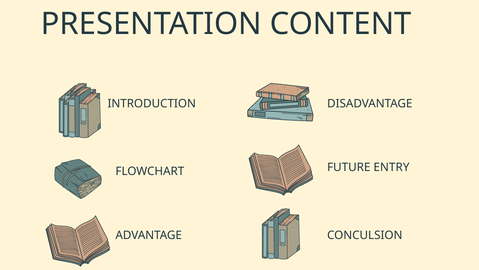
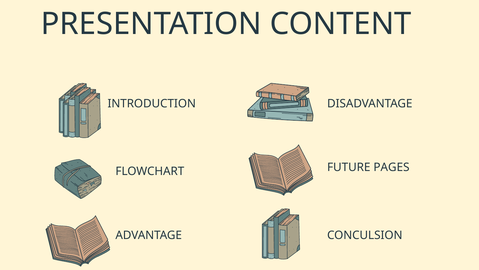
ENTRY: ENTRY -> PAGES (391, 167)
